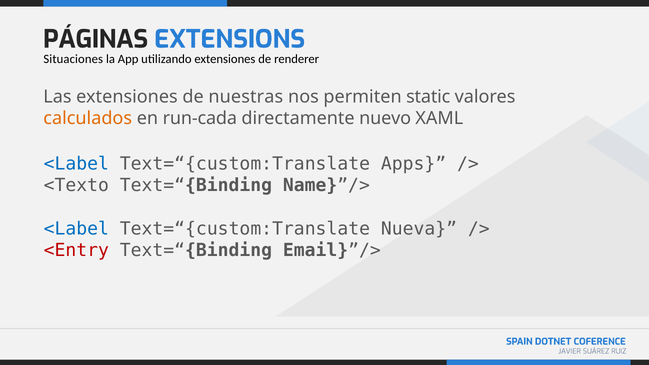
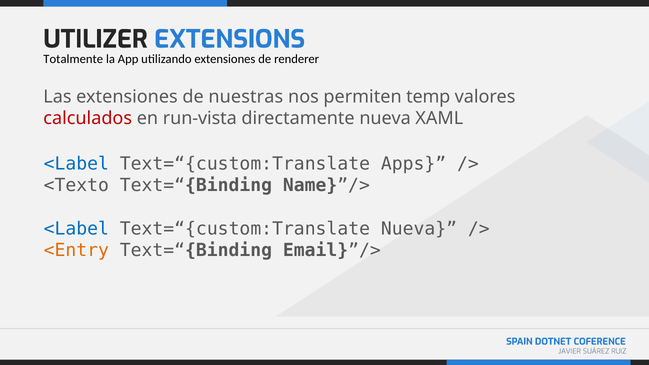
PÁGINAS: PÁGINAS -> UTILIZER (96, 39)
Situaciones: Situaciones -> Totalmente (73, 59)
static: static -> temp (428, 97)
calculados colour: orange -> red (88, 118)
run-cada: run-cada -> run-vista (200, 118)
nuevo: nuevo -> nueva (385, 118)
<Entry colour: red -> orange (76, 250)
